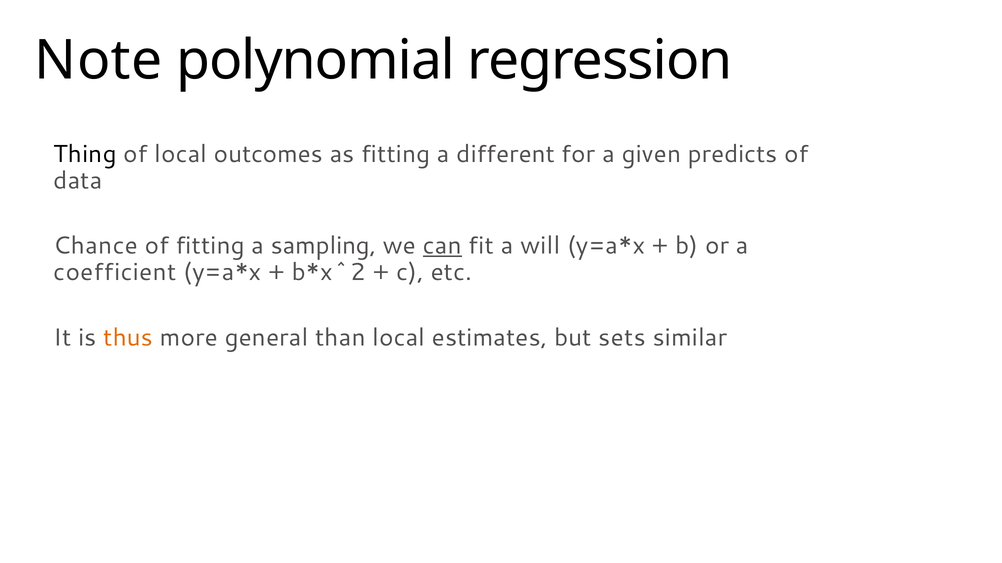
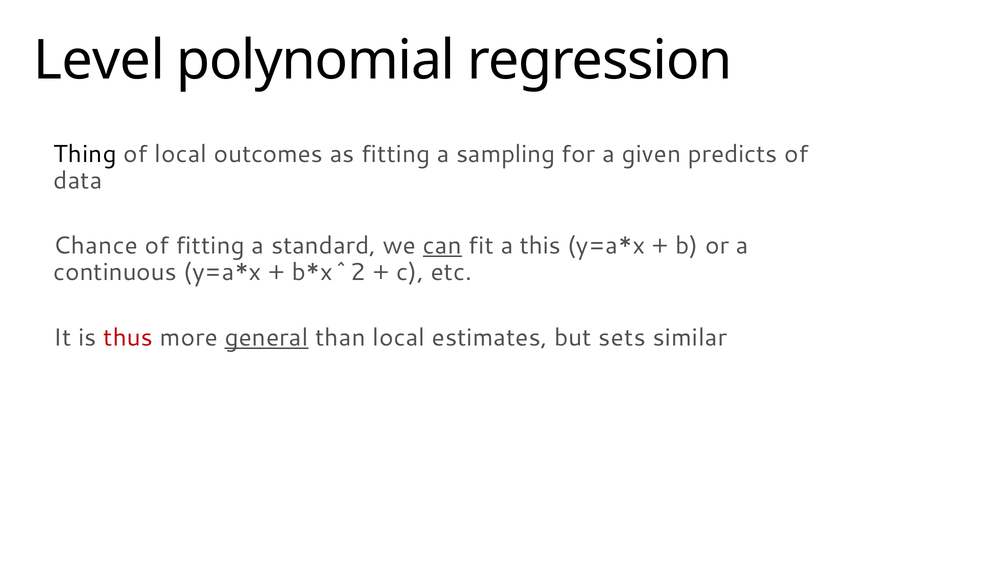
Note: Note -> Level (99, 61)
different: different -> sampling (506, 154)
sampling: sampling -> standard (324, 246)
will: will -> this (540, 246)
coefficient: coefficient -> continuous (115, 273)
thus colour: orange -> red (128, 338)
general underline: none -> present (267, 338)
